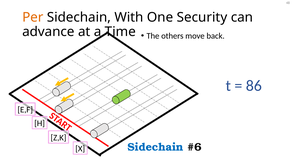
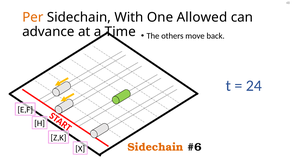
Security: Security -> Allowed (202, 17)
86: 86 -> 24 (254, 86)
Sidechain colour: blue -> orange (155, 147)
